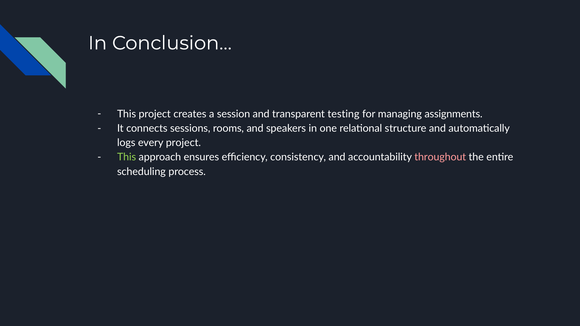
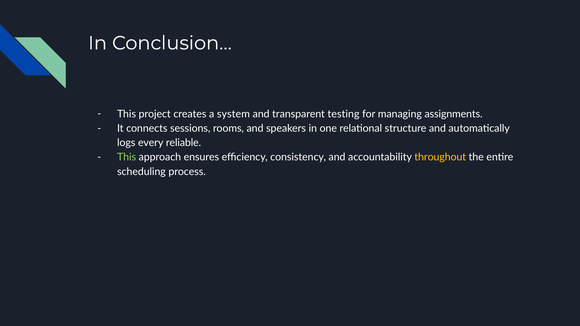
session: session -> system (233, 114)
every project: project -> reliable (183, 143)
throughout colour: pink -> yellow (440, 157)
